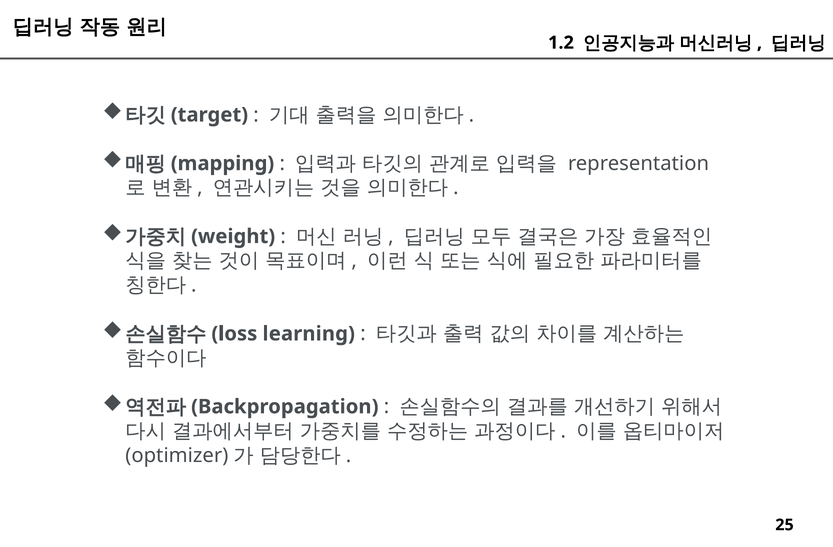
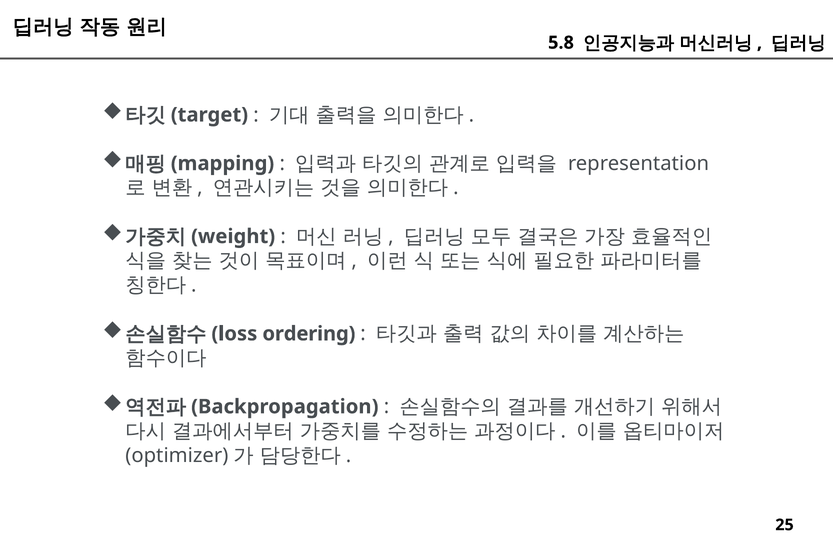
1.2: 1.2 -> 5.8 (561, 43)
learning: learning -> ordering (309, 334)
